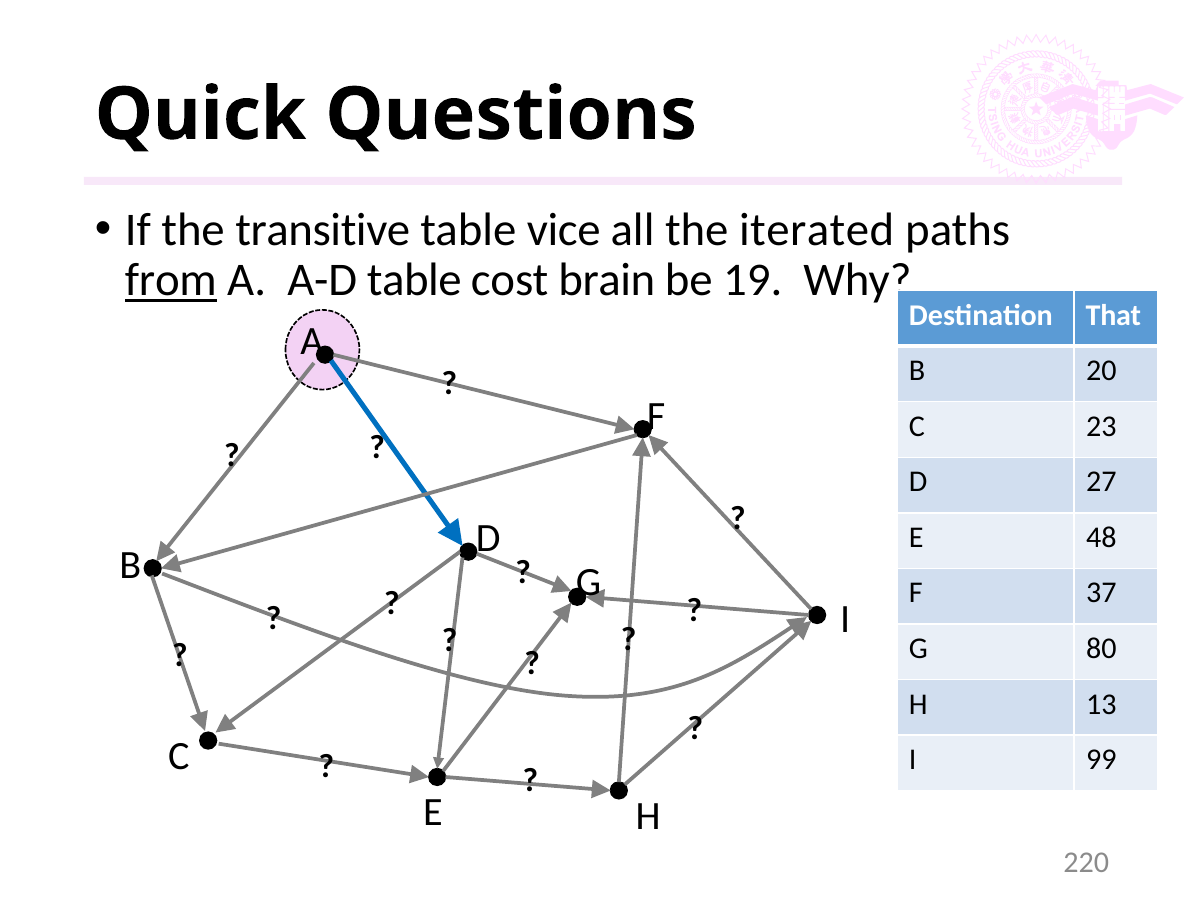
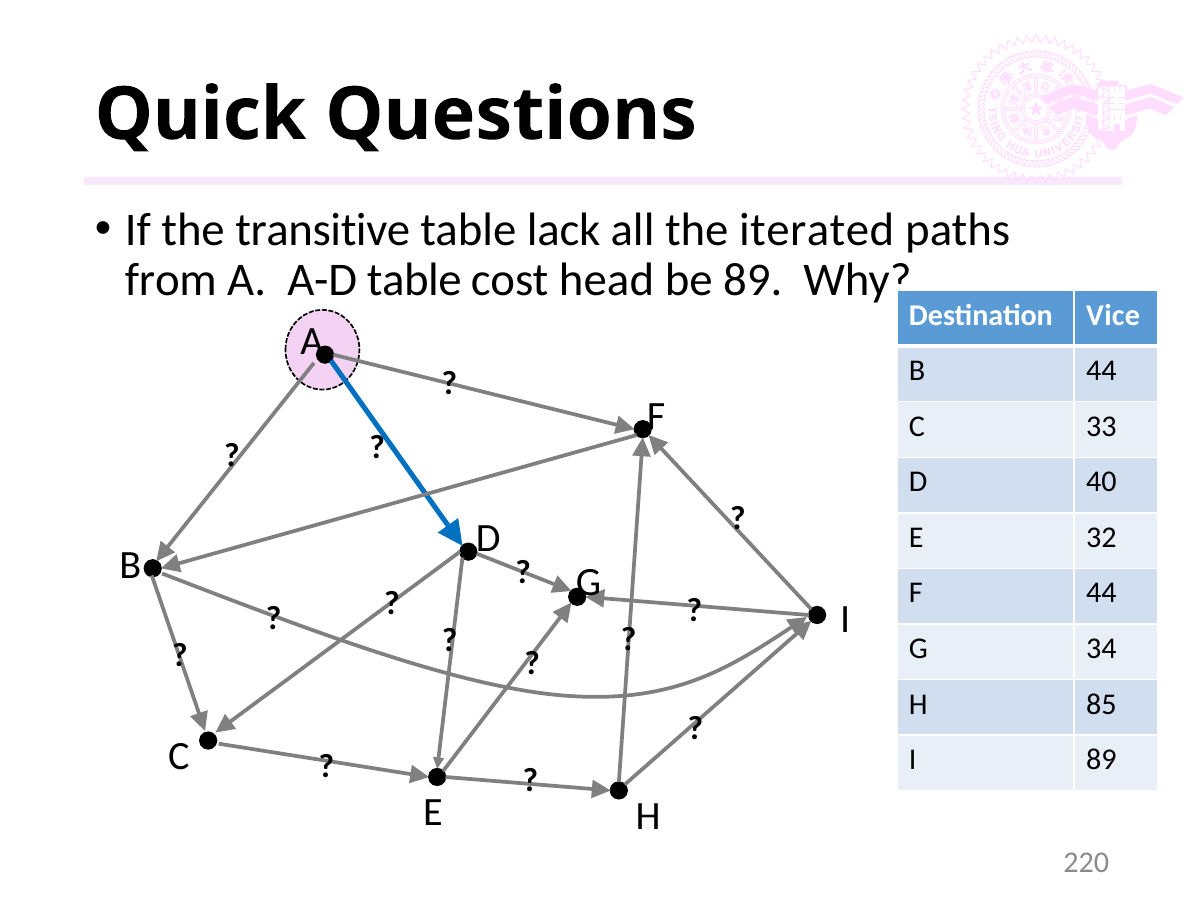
vice: vice -> lack (564, 230)
from underline: present -> none (171, 280)
brain: brain -> head (606, 280)
be 19: 19 -> 89 (753, 280)
That: That -> Vice (1113, 316)
B 20: 20 -> 44 (1101, 371)
23: 23 -> 33 (1101, 427)
27: 27 -> 40 (1101, 482)
48: 48 -> 32 (1101, 538)
F 37: 37 -> 44 (1101, 593)
80: 80 -> 34 (1101, 649)
13: 13 -> 85 (1101, 704)
I 99: 99 -> 89 (1101, 760)
